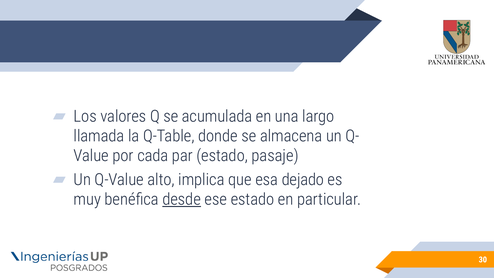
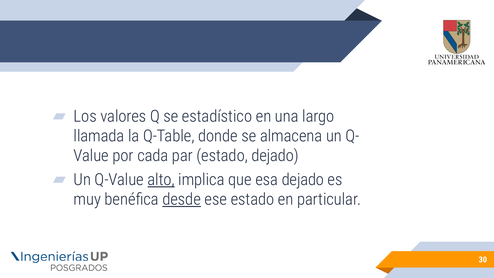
acumulada: acumulada -> estadístico (217, 116)
estado pasaje: pasaje -> dejado (275, 156)
alto underline: none -> present (161, 180)
